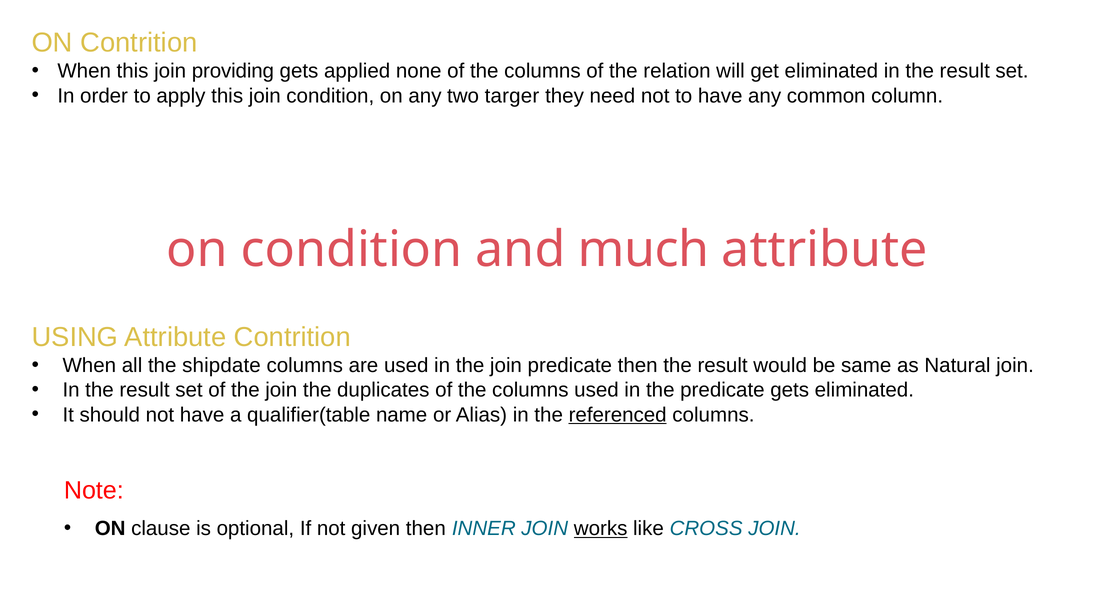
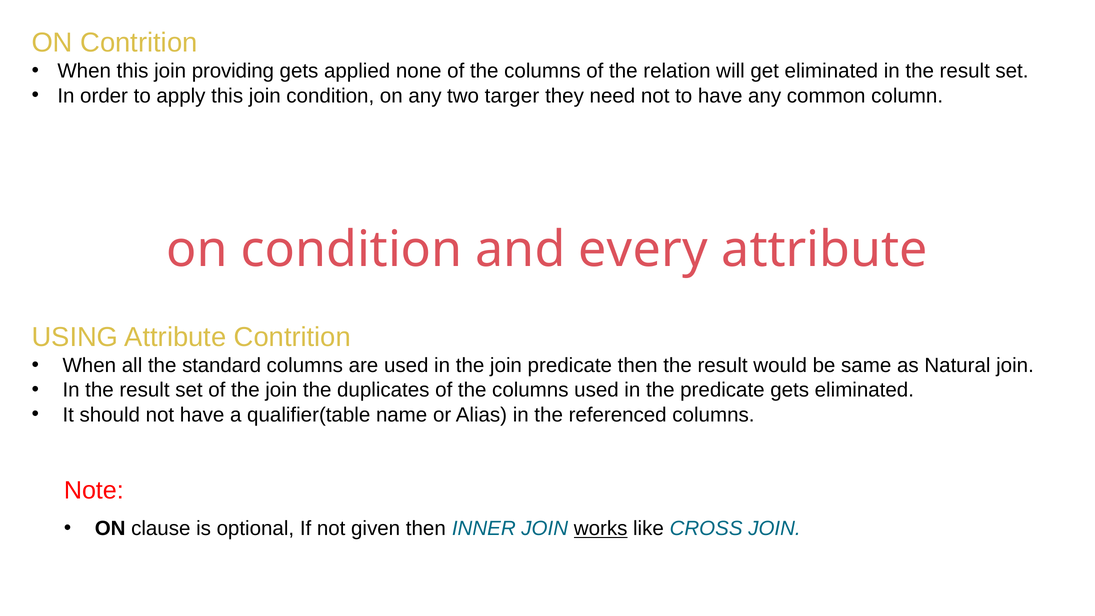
much: much -> every (643, 250)
shipdate: shipdate -> standard (222, 365)
referenced underline: present -> none (618, 415)
